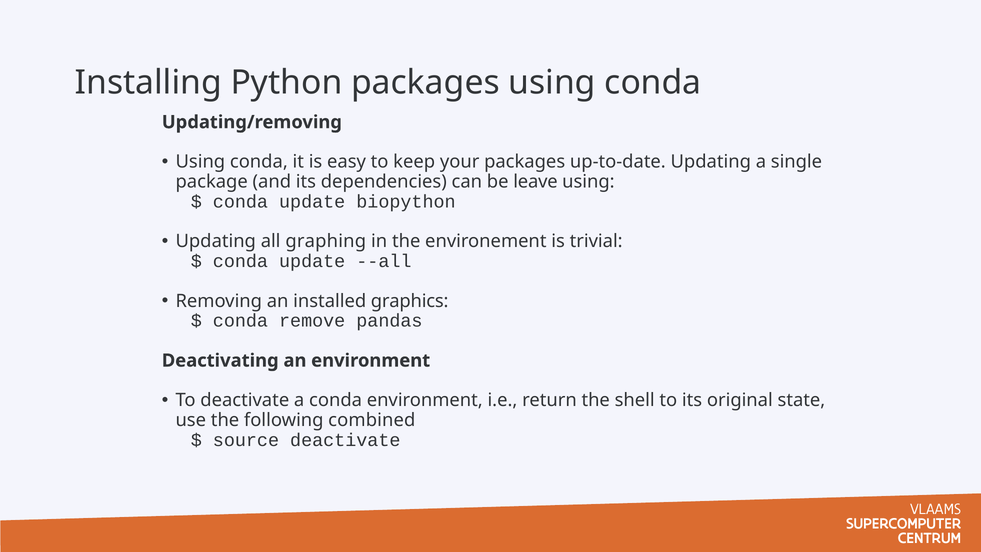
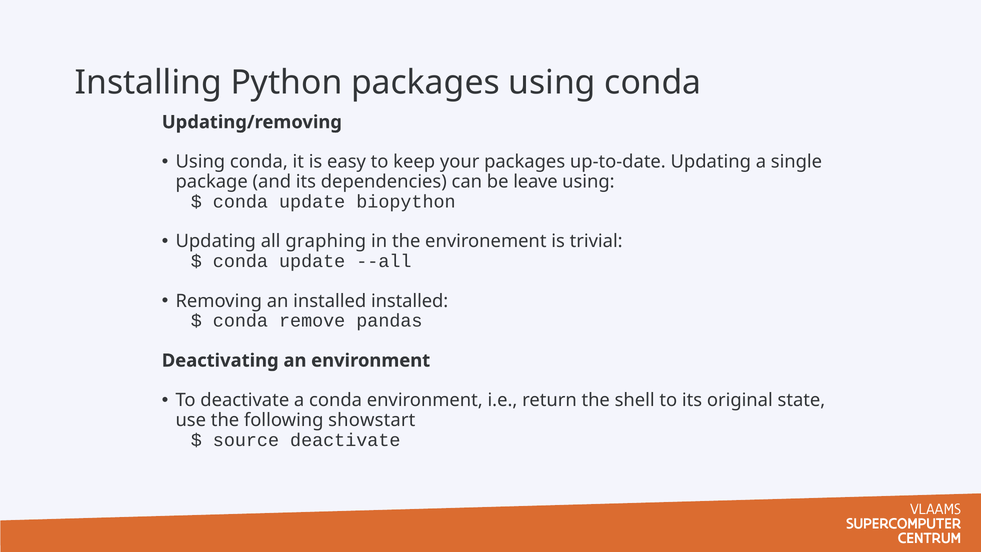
installed graphics: graphics -> installed (410, 301)
combined: combined -> showstart (372, 420)
